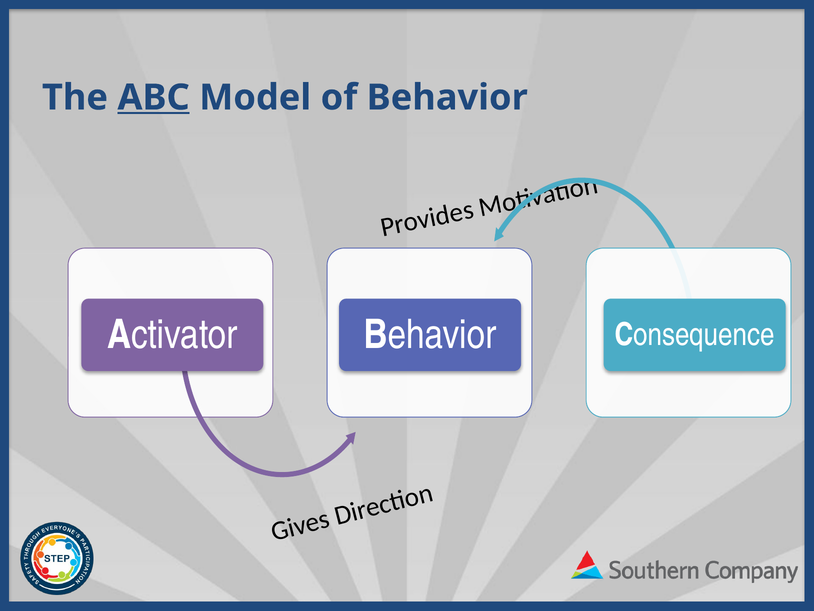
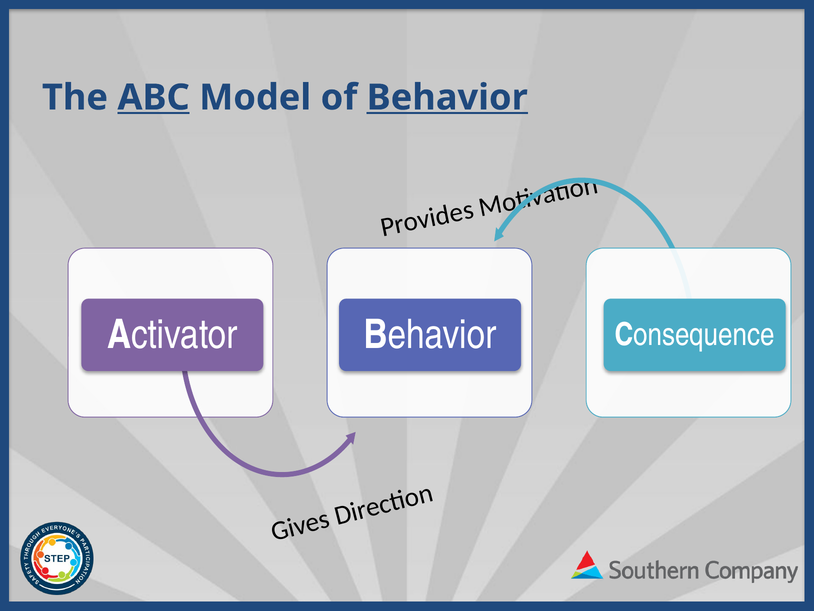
Behavior underline: none -> present (447, 97)
